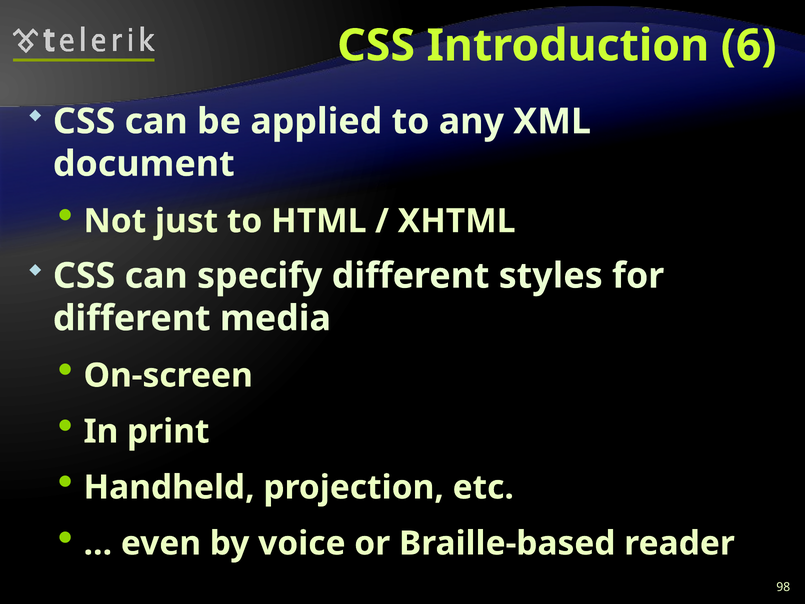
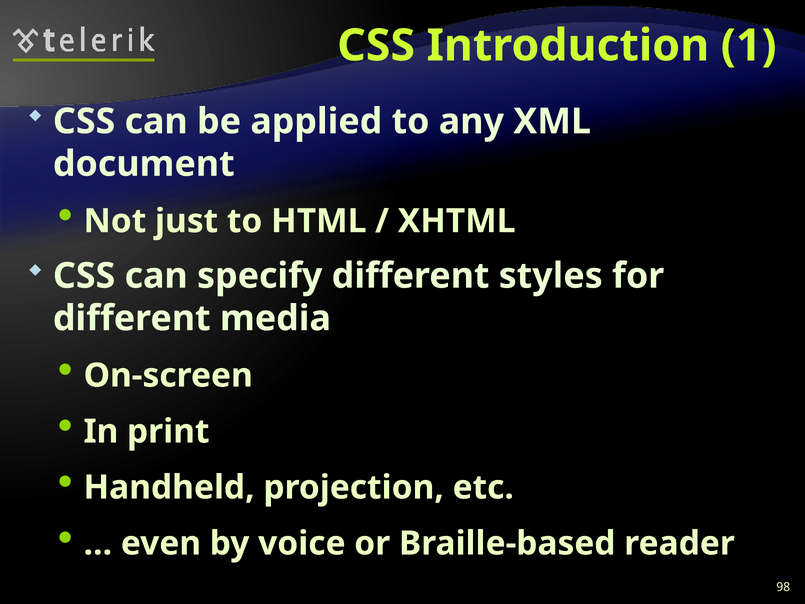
6: 6 -> 1 (749, 46)
